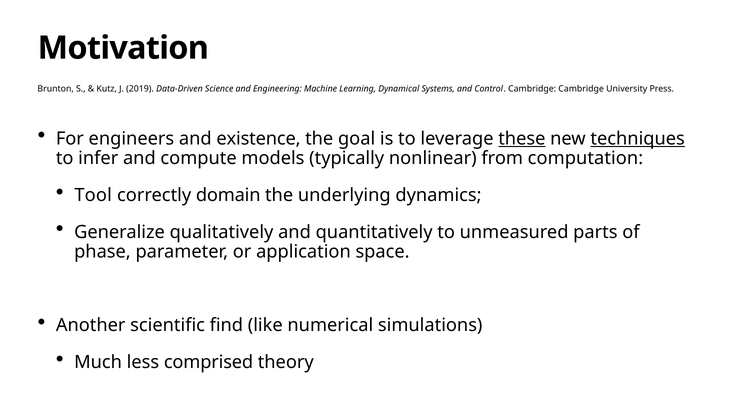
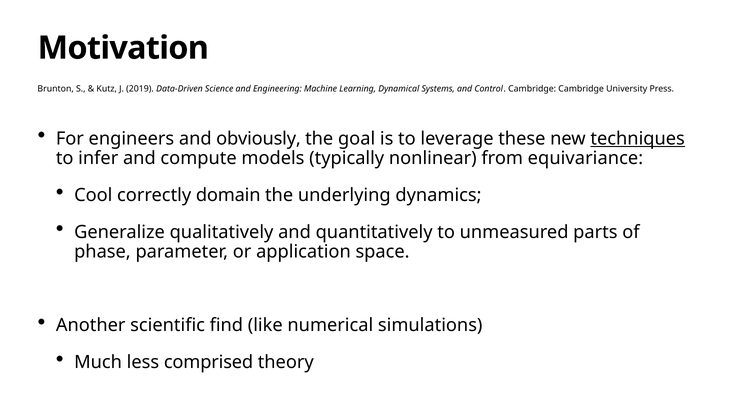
existence: existence -> obviously (259, 138)
these underline: present -> none (522, 138)
computation: computation -> equivariance (585, 158)
Tool: Tool -> Cool (93, 195)
